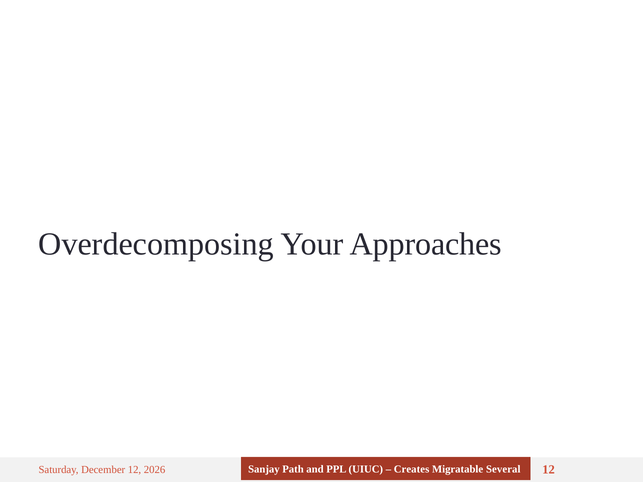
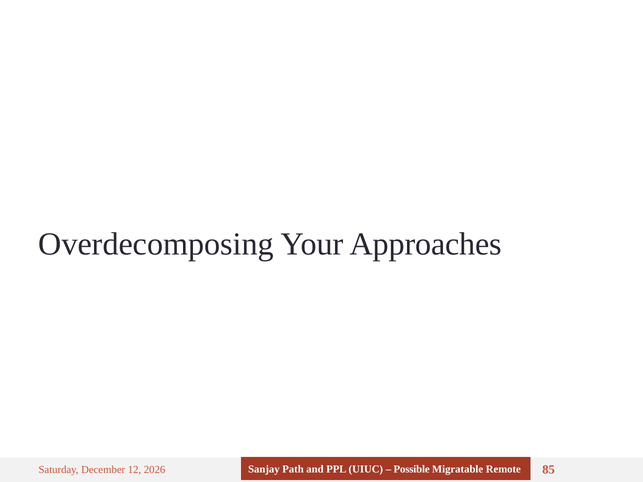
Creates: Creates -> Possible (412, 469)
Several: Several -> Remote (503, 469)
12: 12 -> 85 (549, 470)
